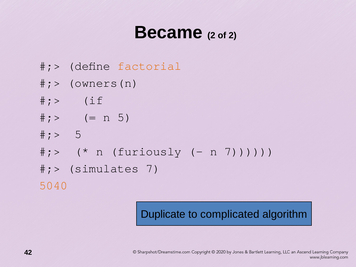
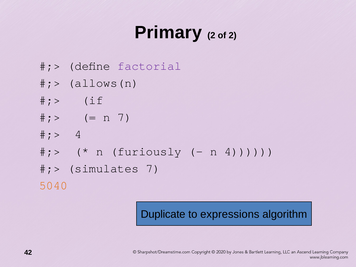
Became: Became -> Primary (168, 32)
factorial colour: orange -> purple (150, 66)
owners(n: owners(n -> allows(n (103, 83)
n 5: 5 -> 7 (125, 117)
5: 5 -> 4 (78, 134)
n 7: 7 -> 4 (249, 151)
complicated: complicated -> expressions (230, 214)
